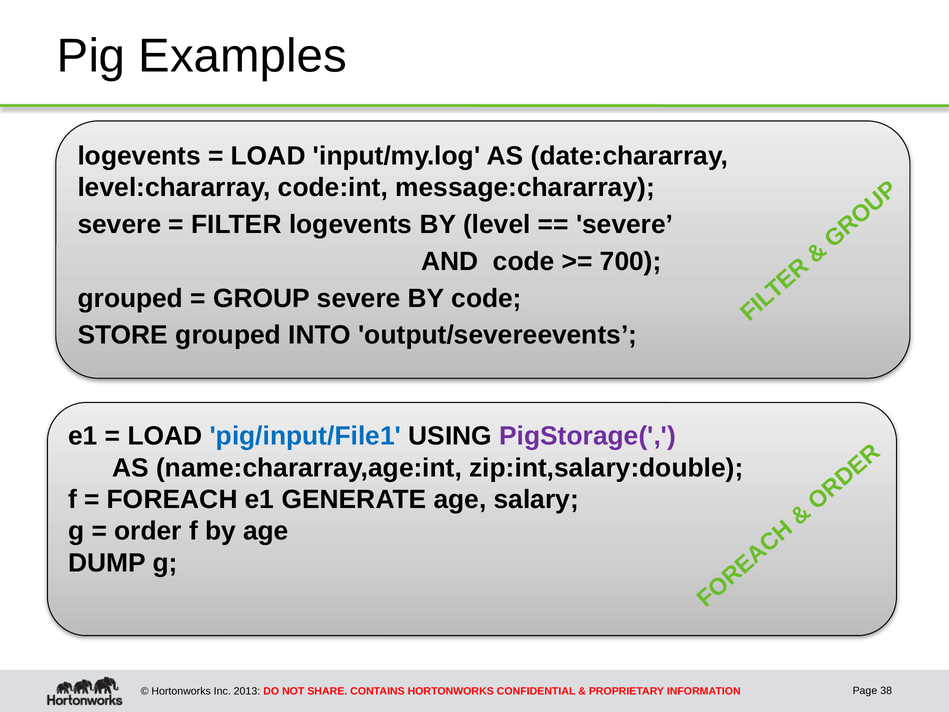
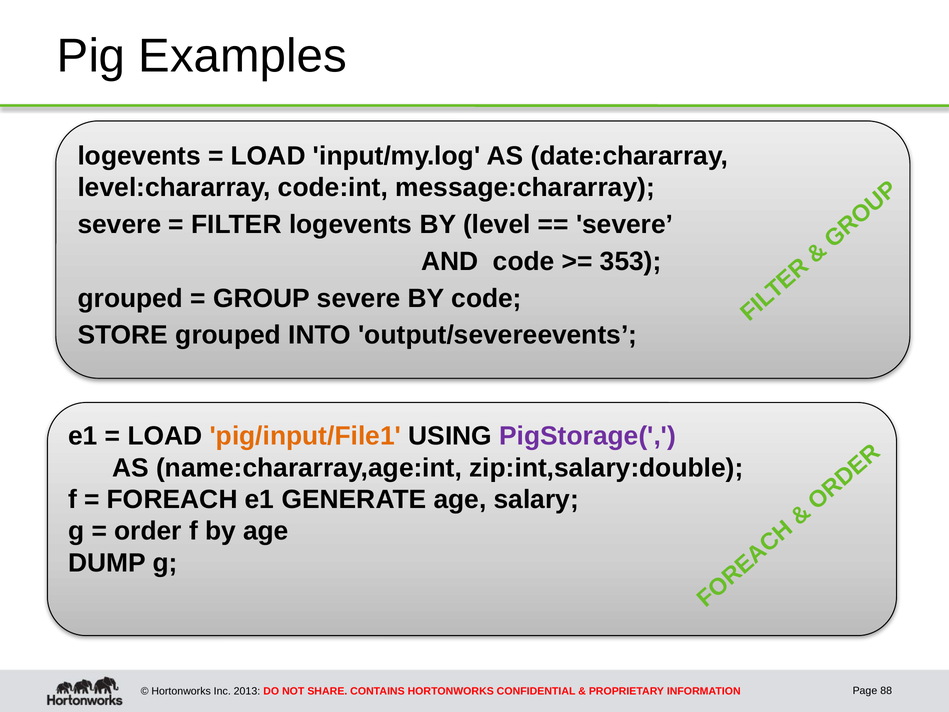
700: 700 -> 353 (631, 261)
pig/input/File1 colour: blue -> orange (305, 436)
38: 38 -> 88 (886, 691)
